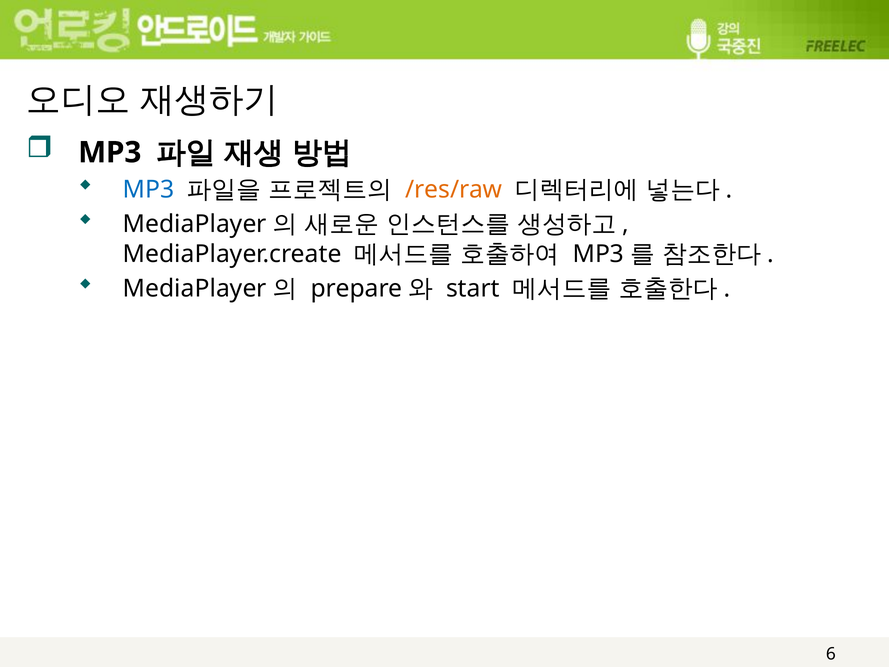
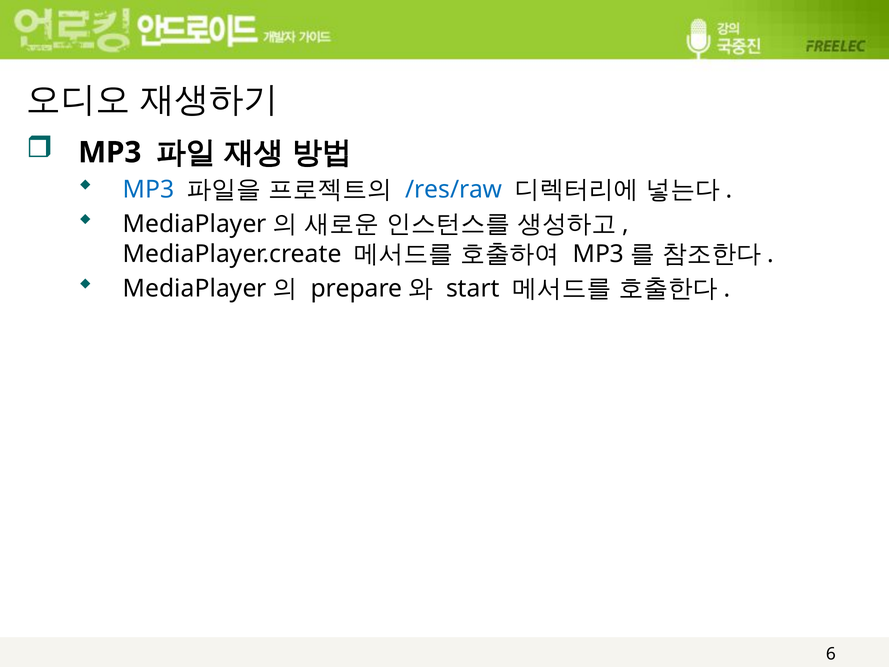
/res/raw colour: orange -> blue (454, 190)
